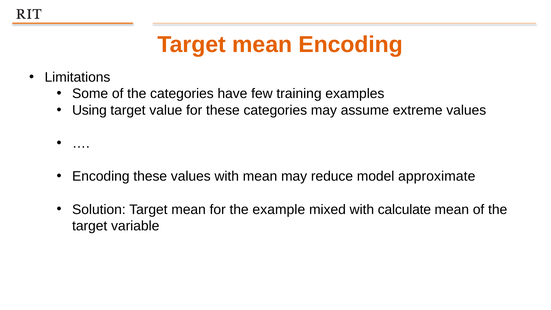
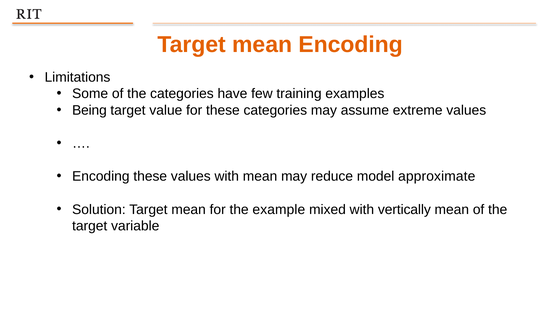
Using: Using -> Being (89, 110)
calculate: calculate -> vertically (404, 209)
